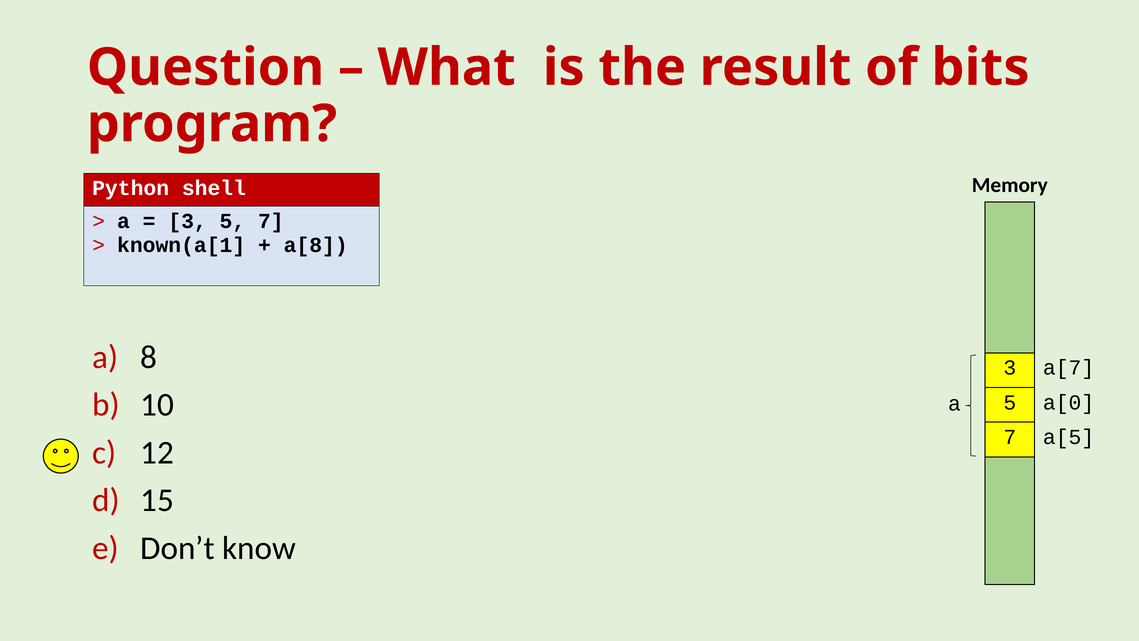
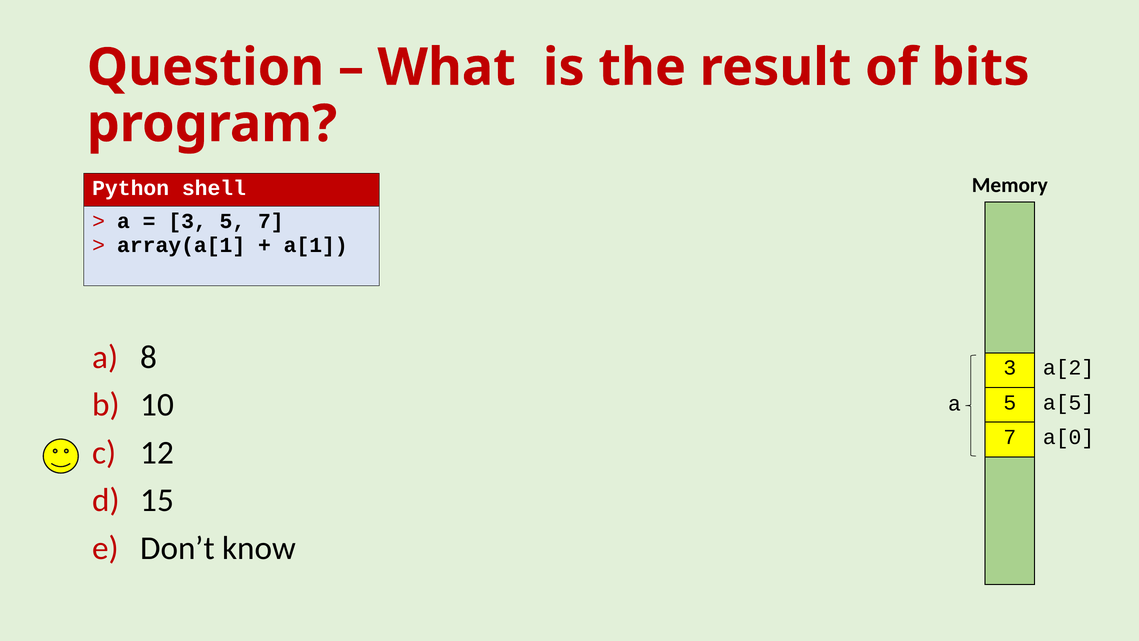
known(a[1: known(a[1 -> array(a[1 (181, 245)
a[8: a[8 -> a[1 (316, 245)
a[7: a[7 -> a[2 (1069, 368)
a[0: a[0 -> a[5 (1069, 402)
a[5: a[5 -> a[0 (1069, 437)
